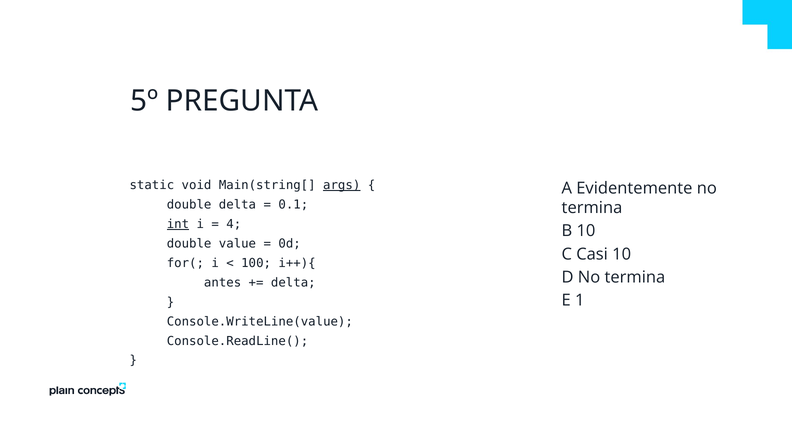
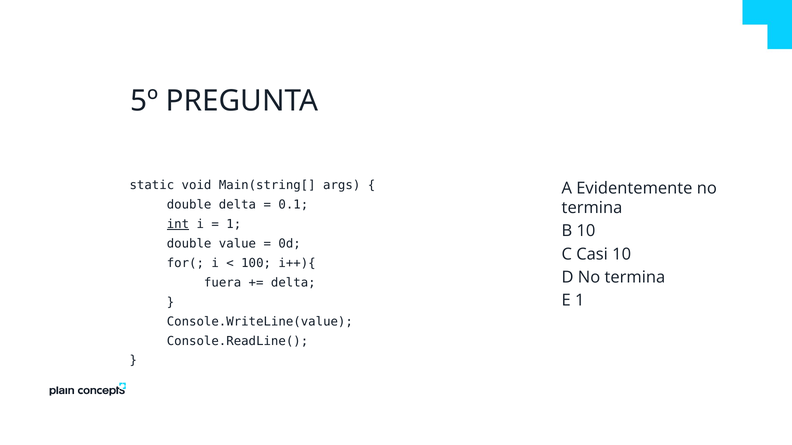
args underline: present -> none (342, 185)
4: 4 -> 1 (234, 224)
antes: antes -> fuera (223, 283)
